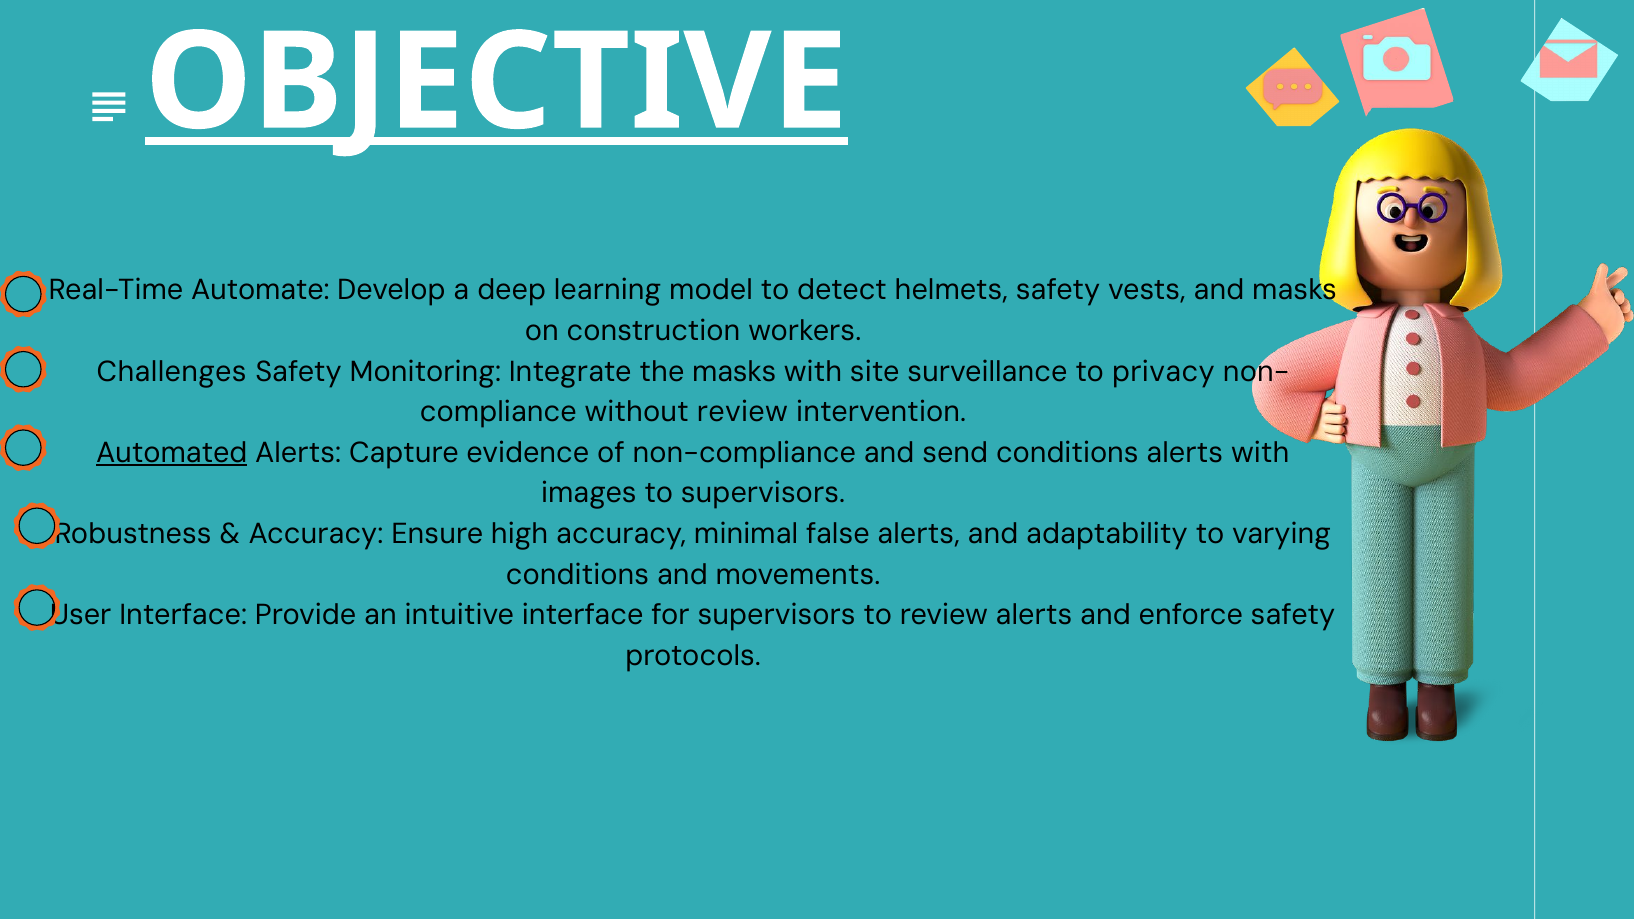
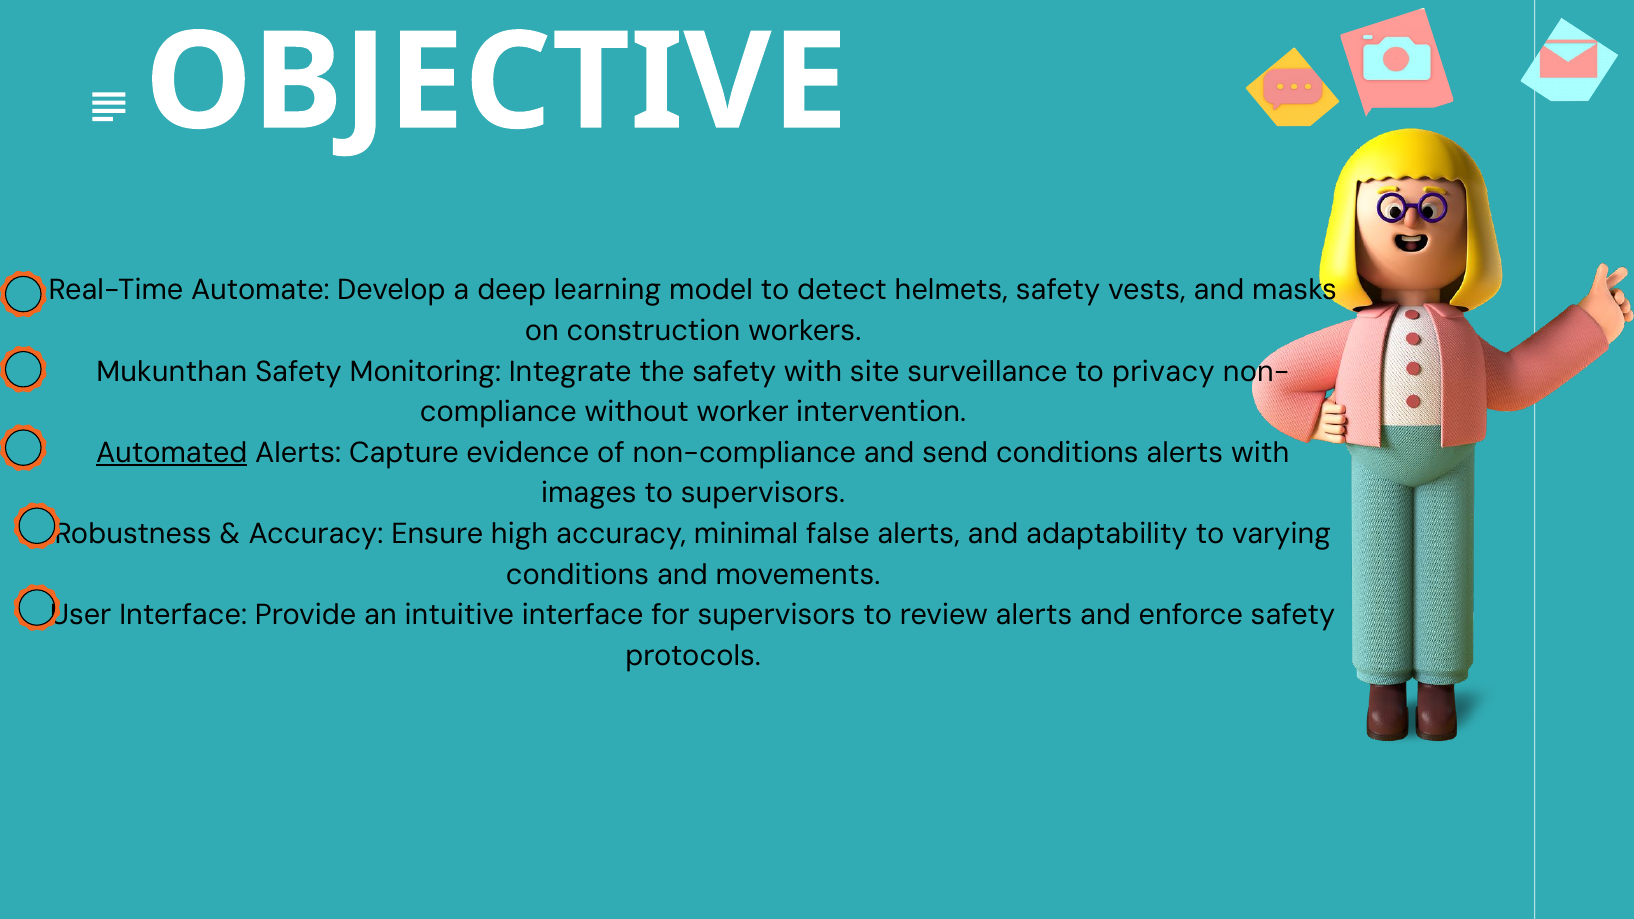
OBJECTIVE underline: present -> none (496, 83)
Challenges: Challenges -> Mukunthan (172, 372)
the masks: masks -> safety (734, 372)
without review: review -> worker (743, 412)
